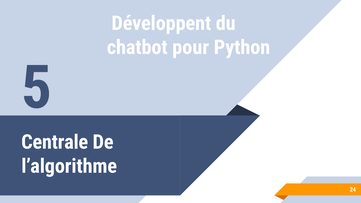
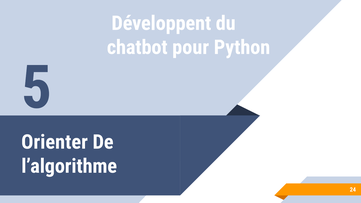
Centrale: Centrale -> Orienter (55, 142)
